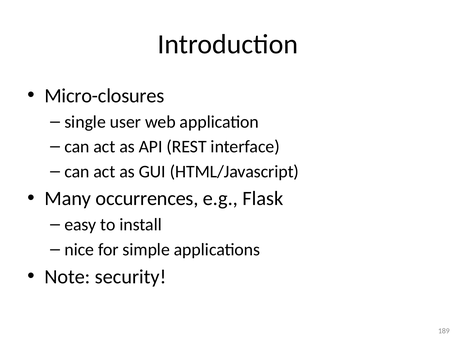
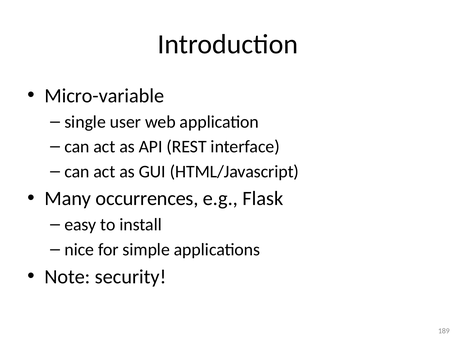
Micro-closures: Micro-closures -> Micro-variable (104, 96)
